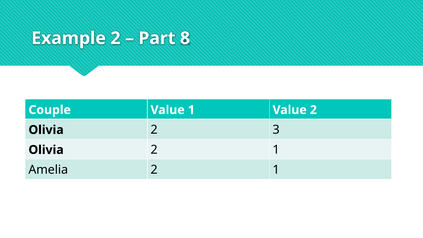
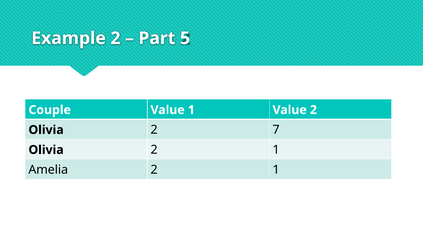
8: 8 -> 5 (185, 38)
3: 3 -> 7 (276, 130)
